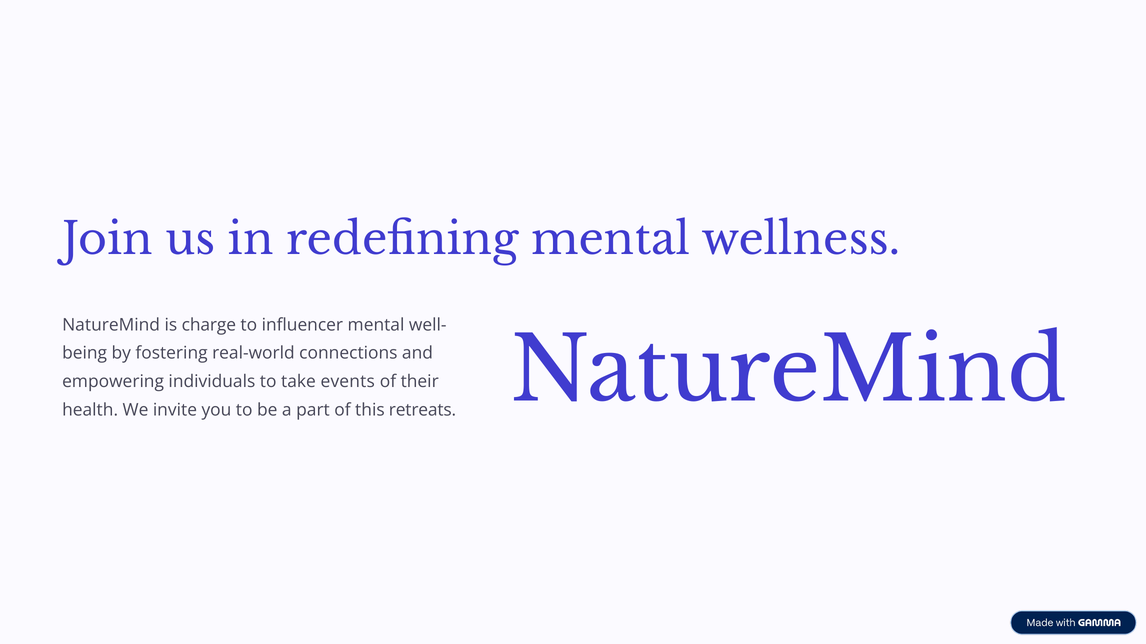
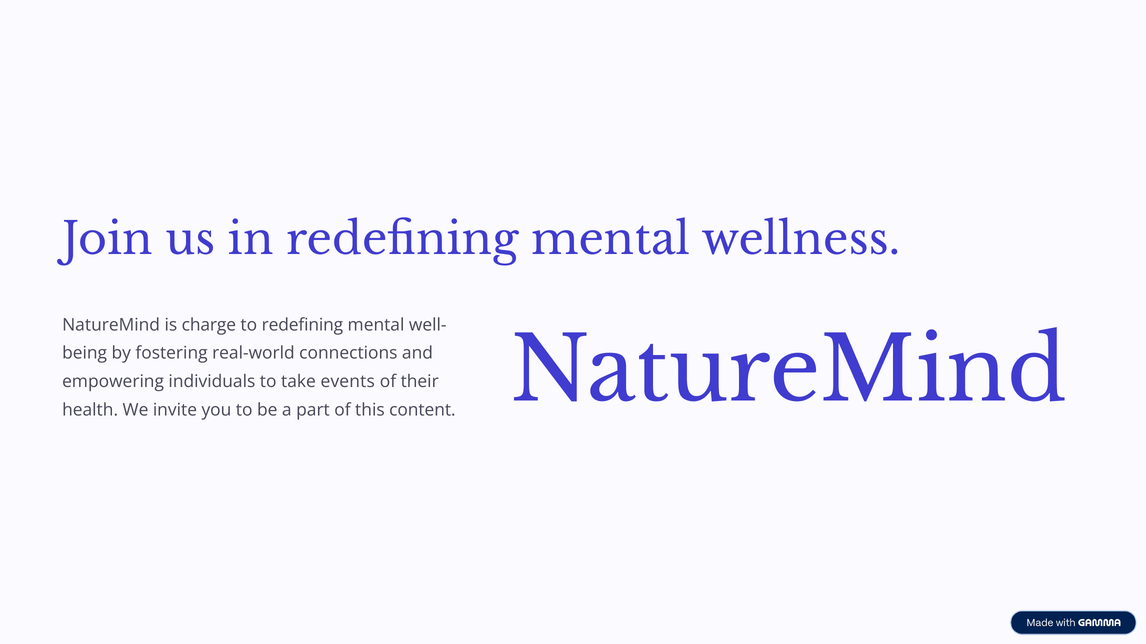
to influencer: influencer -> redefining (302, 325)
retreats: retreats -> content (422, 410)
